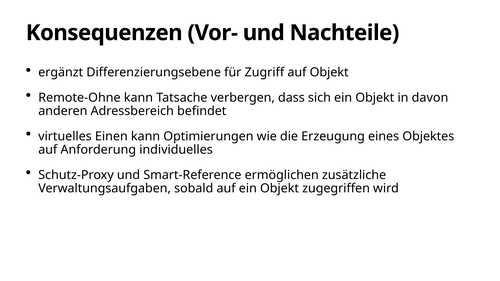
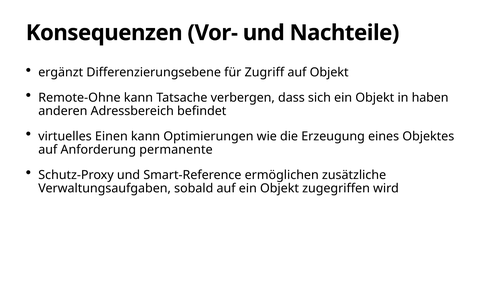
davon: davon -> haben (430, 98)
individuelles: individuelles -> permanente (176, 150)
